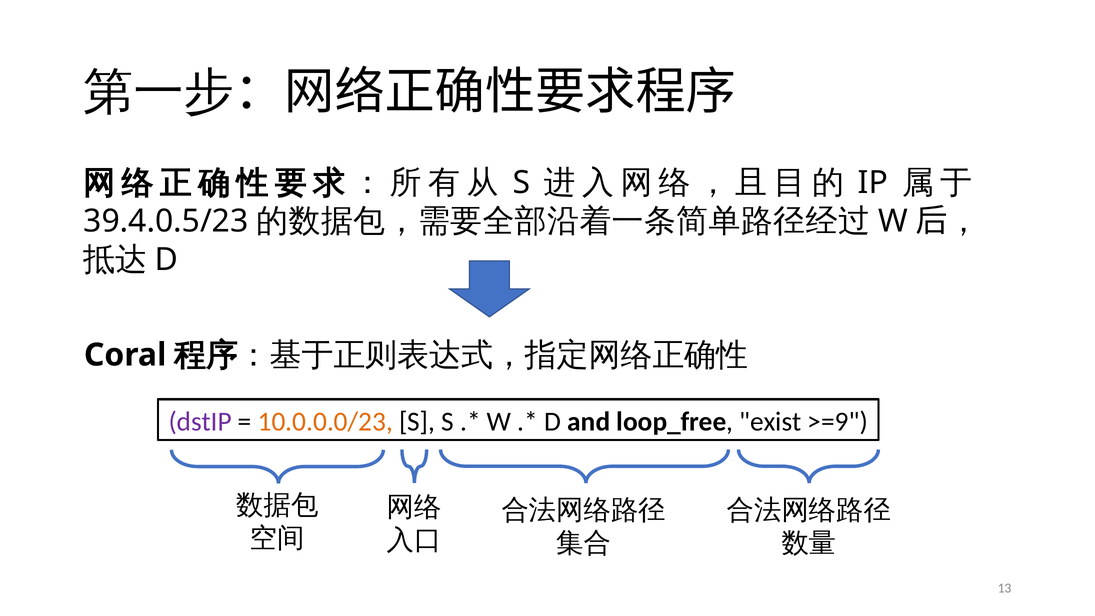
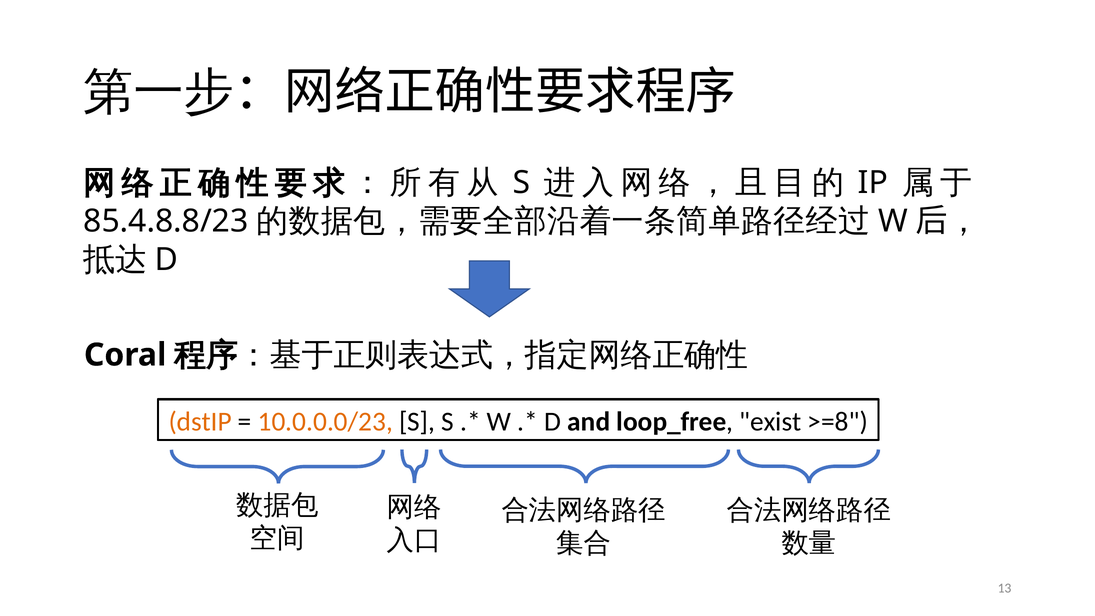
39.4.0.5/23: 39.4.0.5/23 -> 85.4.8.8/23 (166, 221)
dstIP colour: purple -> orange (200, 422)
>=9: >=9 -> >=8 (838, 422)
